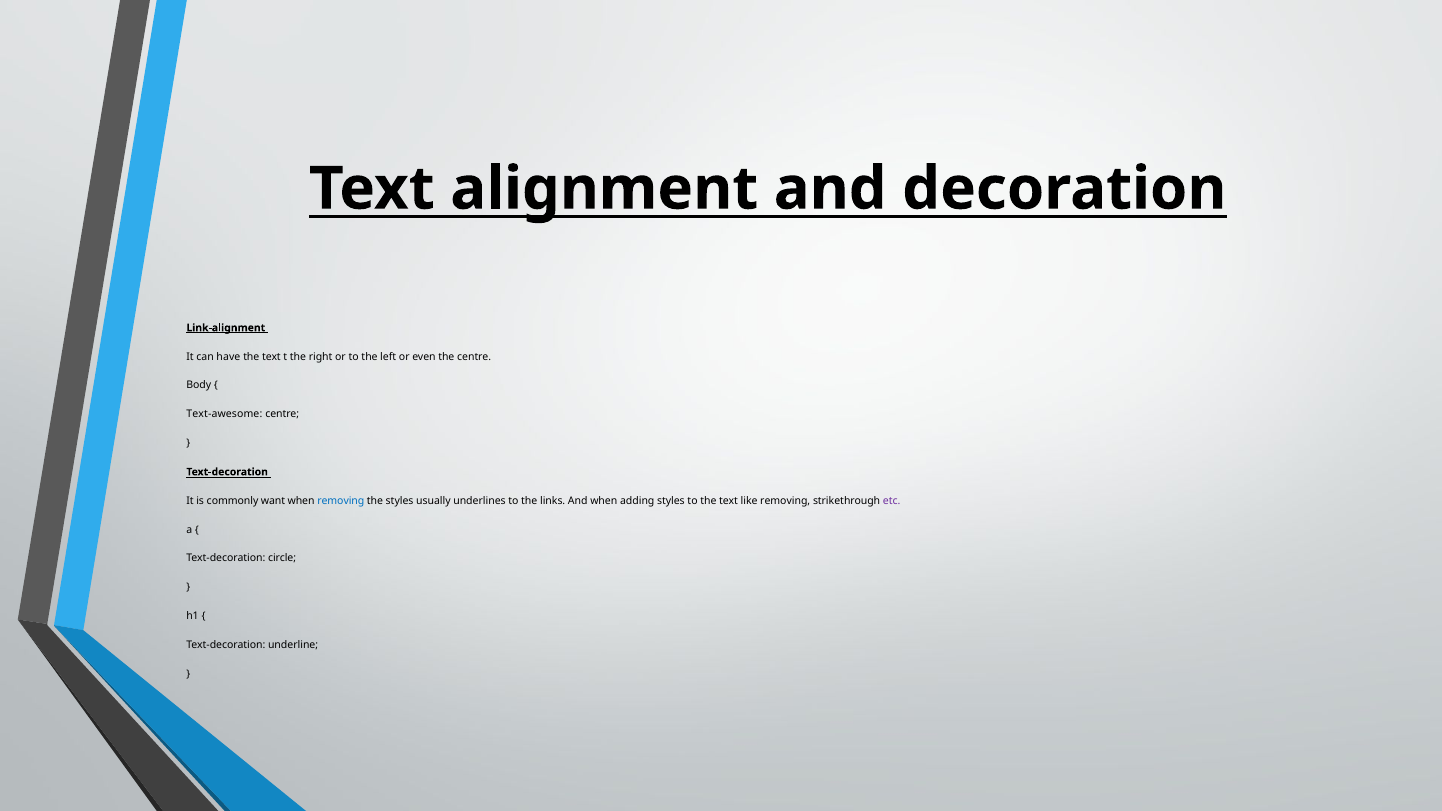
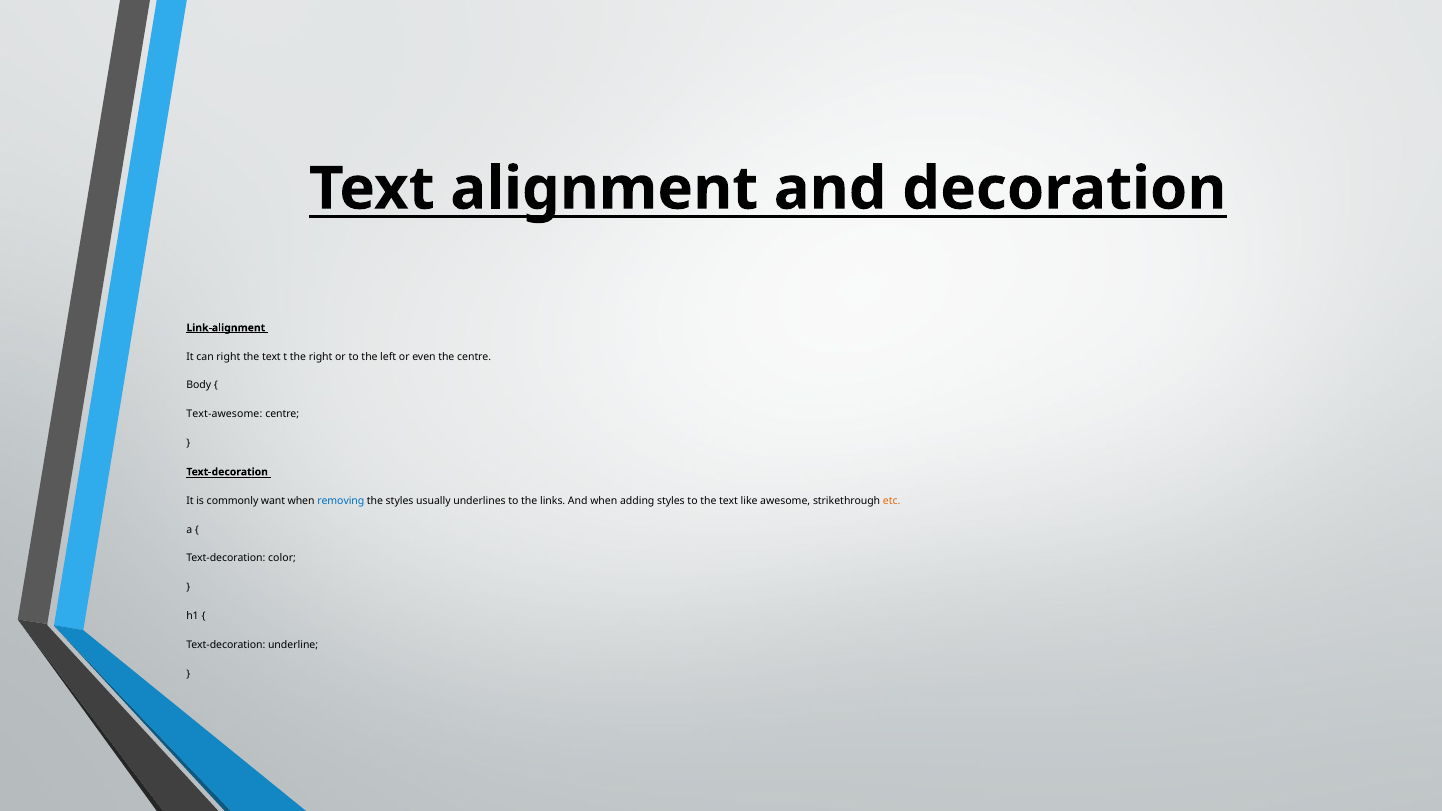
can have: have -> right (228, 357)
like removing: removing -> awesome (785, 501)
etc colour: purple -> orange (892, 501)
circle: circle -> color (282, 558)
